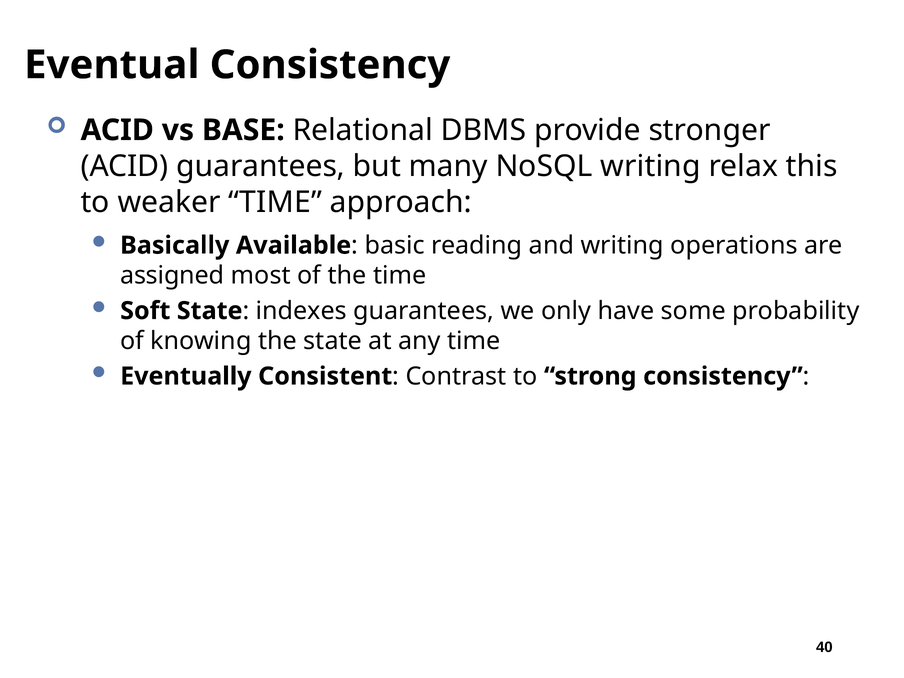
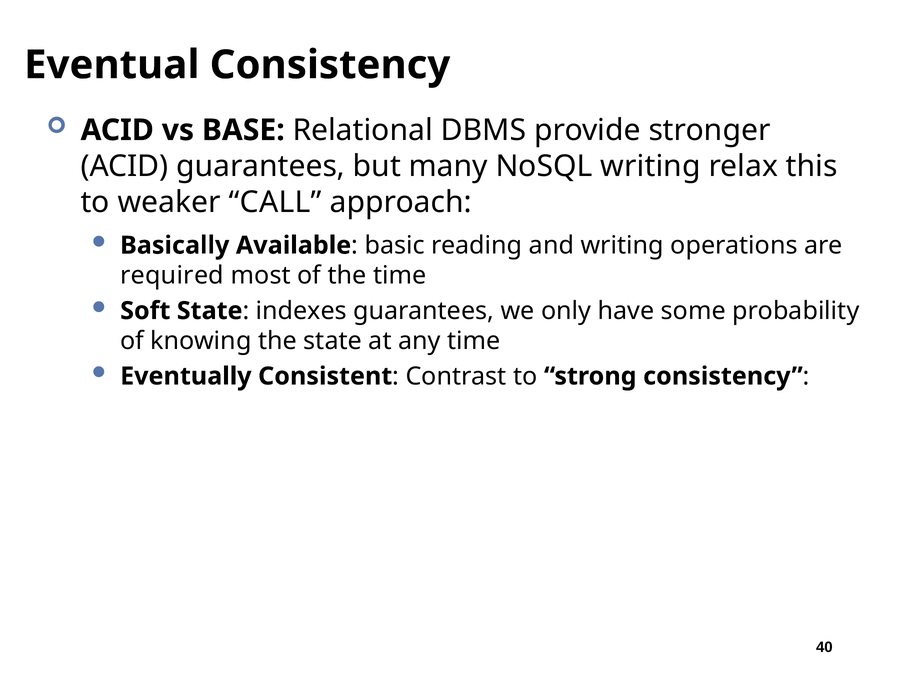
weaker TIME: TIME -> CALL (275, 202)
assigned: assigned -> required (172, 276)
